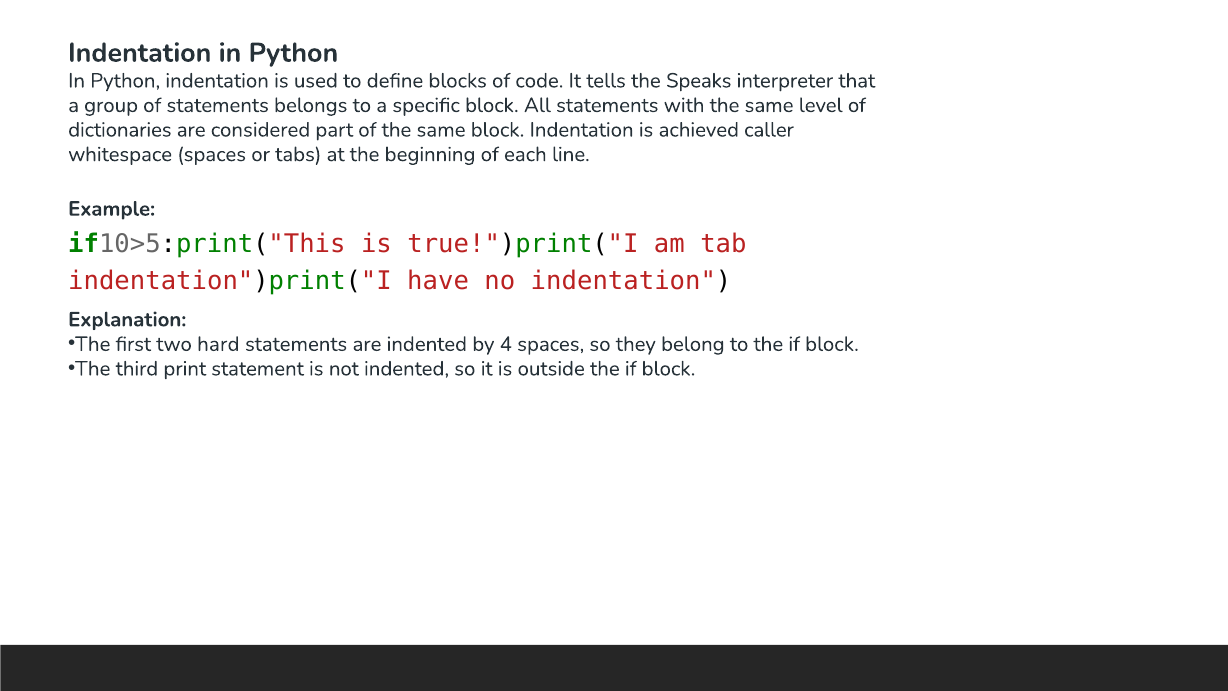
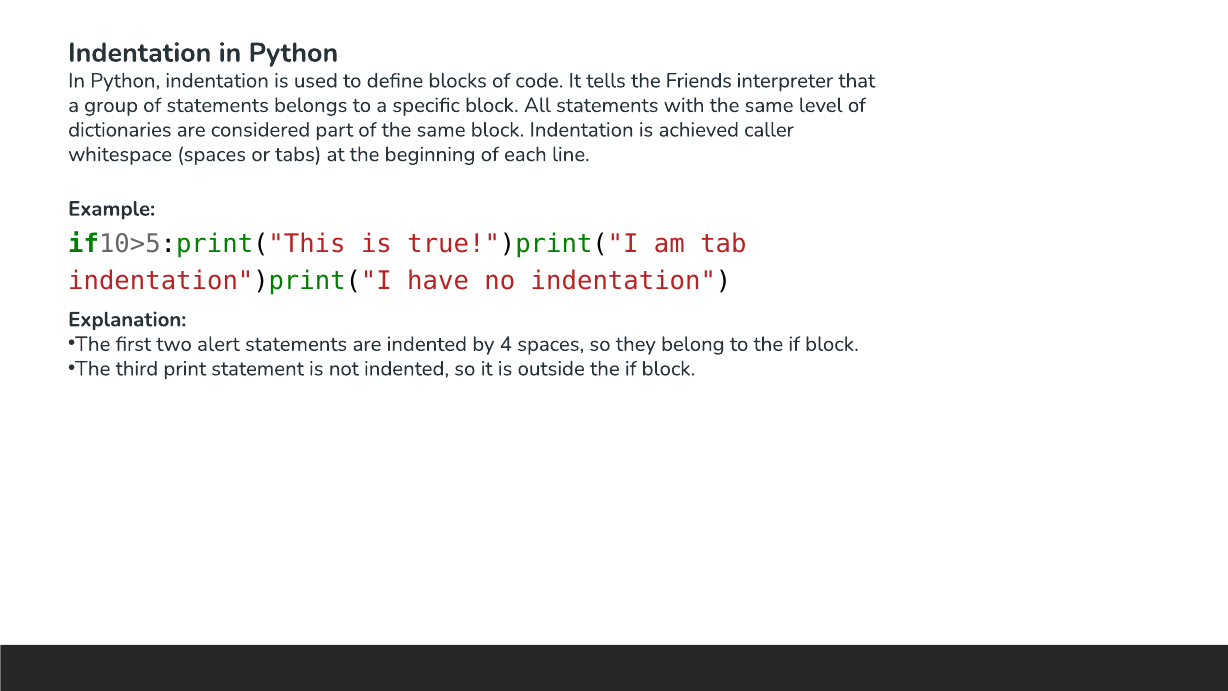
Speaks: Speaks -> Friends (699, 81)
hard: hard -> alert (218, 344)
